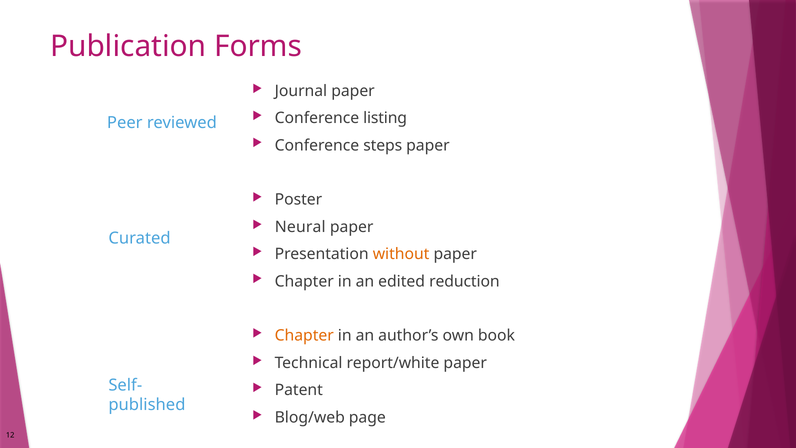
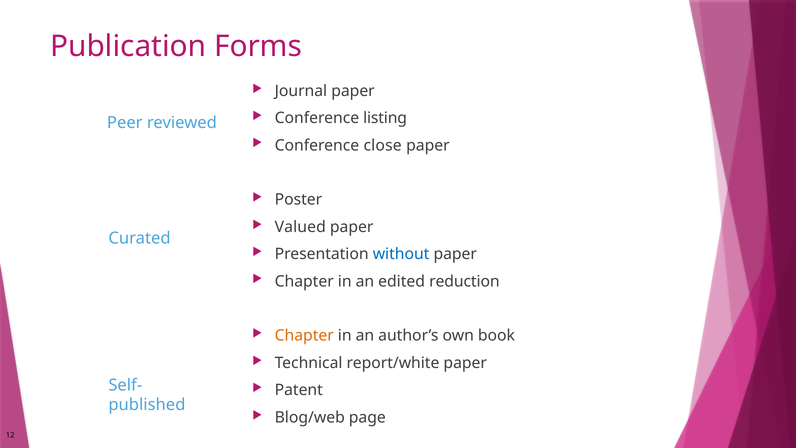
steps: steps -> close (383, 145)
Neural: Neural -> Valued (300, 227)
without colour: orange -> blue (401, 254)
